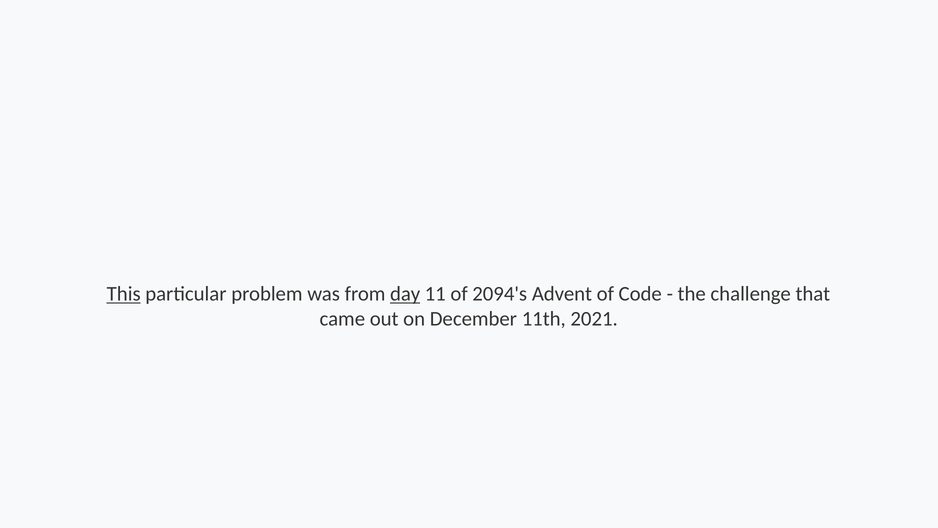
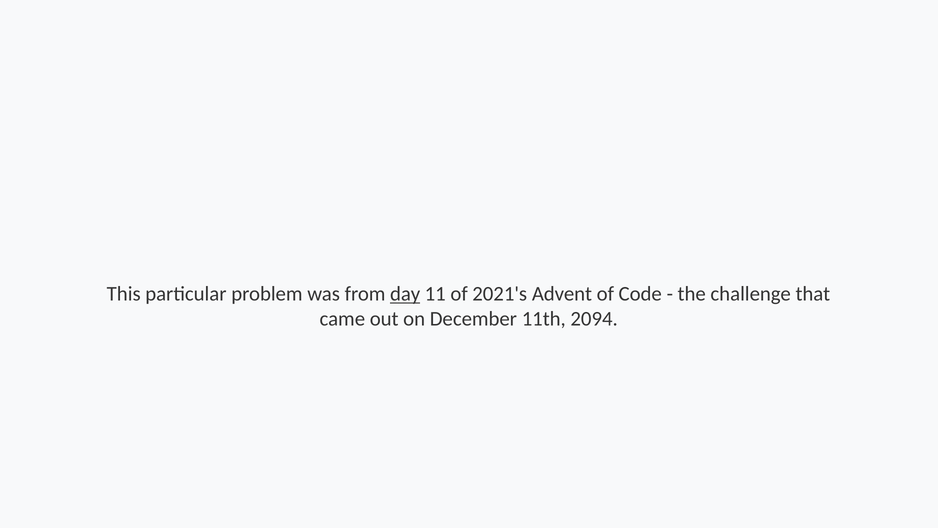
This underline: present -> none (124, 294)
2094's: 2094's -> 2021's (500, 294)
2021: 2021 -> 2094 (594, 319)
